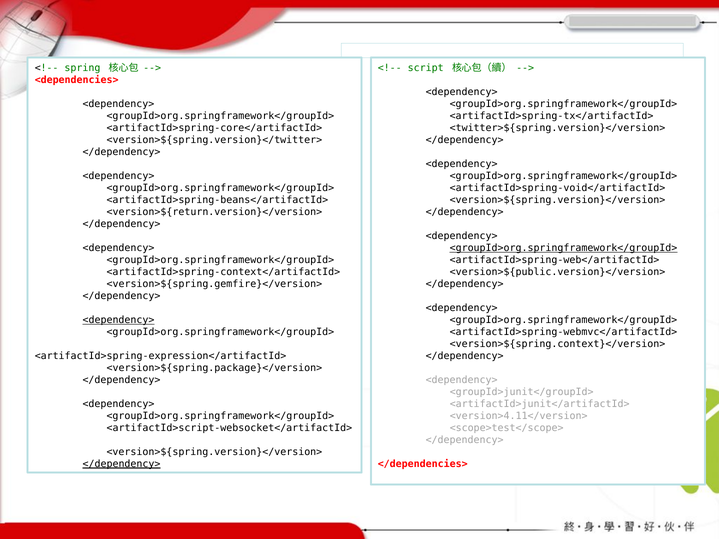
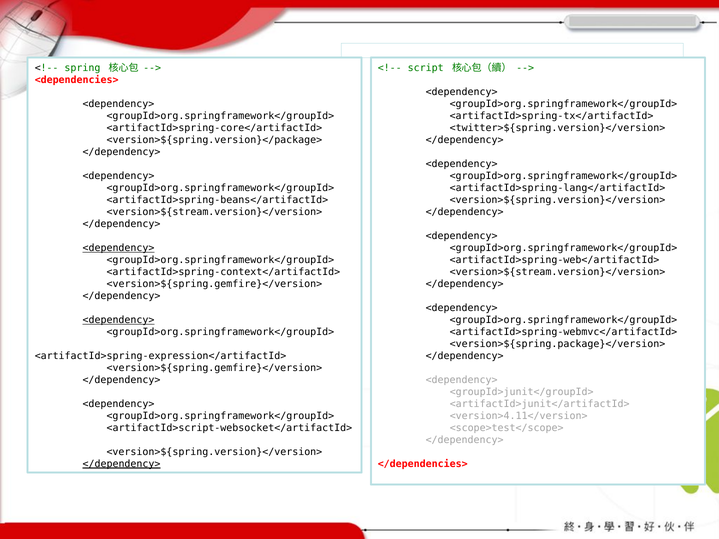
<version>${spring.version}</twitter>: <version>${spring.version}</twitter> -> <version>${spring.version}</package> (214, 140)
<artifactId>spring-void</artifactId>: <artifactId>spring-void</artifactId> -> <artifactId>spring-lang</artifactId> (557, 188)
<version>${return.version}</version>: <version>${return.version}</version> -> <version>${stream.version}</version> (214, 212)
<dependency> underline: none -> present (119, 248)
<groupId>org.springframework</groupId> underline: present -> none (563, 248)
<version>${public.version}</version>: <version>${public.version}</version> -> <version>${stream.version}</version> (557, 272)
<version>${spring.context}</version>: <version>${spring.context}</version> -> <version>${spring.package}</version> (557, 344)
<version>${spring.package}</version>: <version>${spring.package}</version> -> <version>${spring.gemfire}</version> (214, 368)
